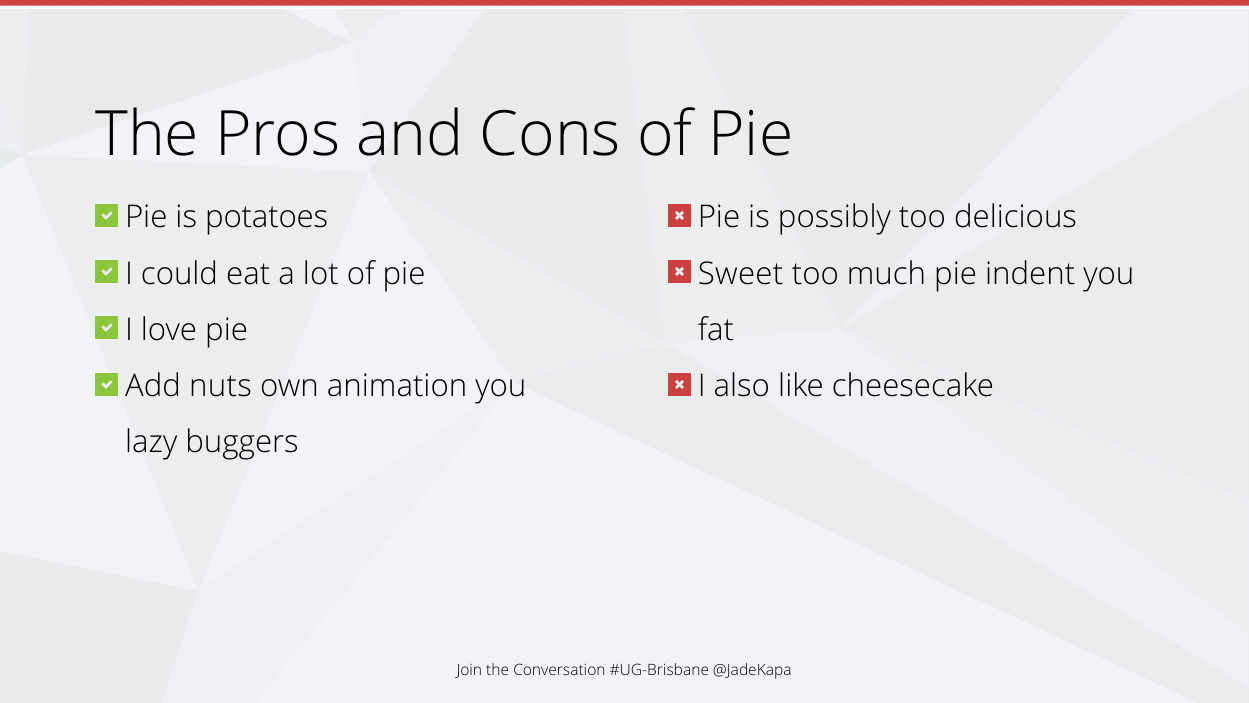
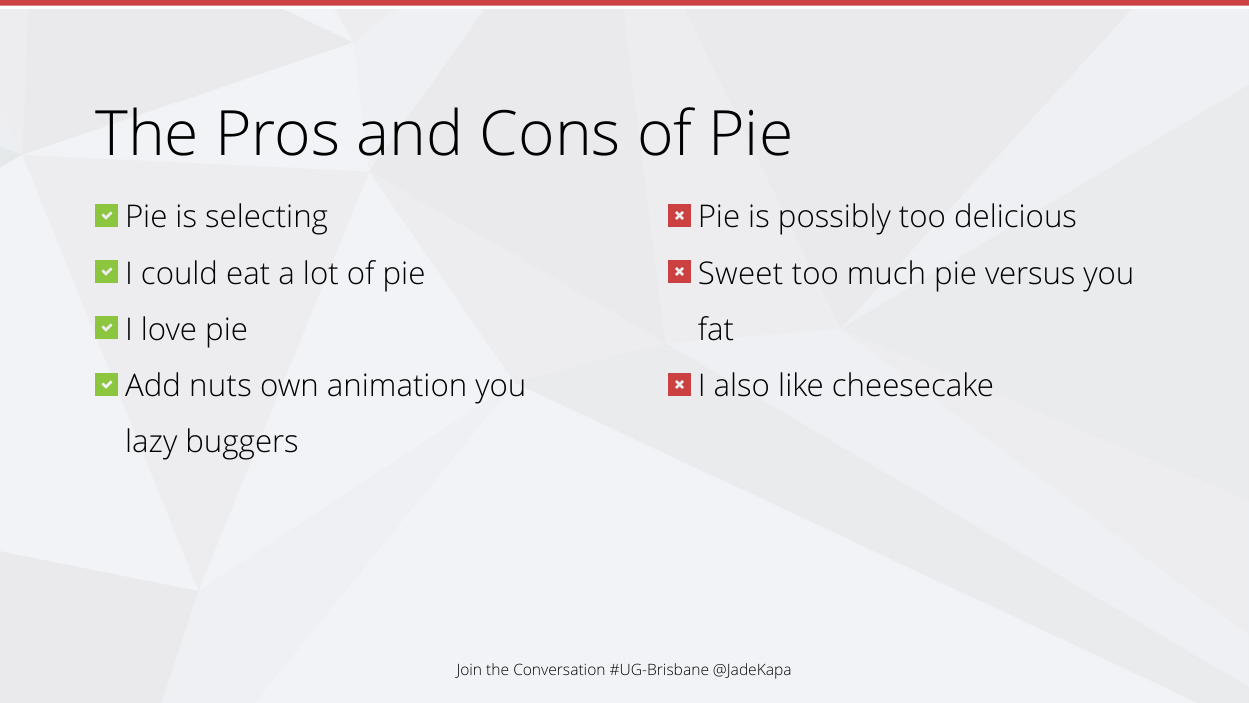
potatoes: potatoes -> selecting (267, 217)
indent: indent -> versus (1030, 274)
